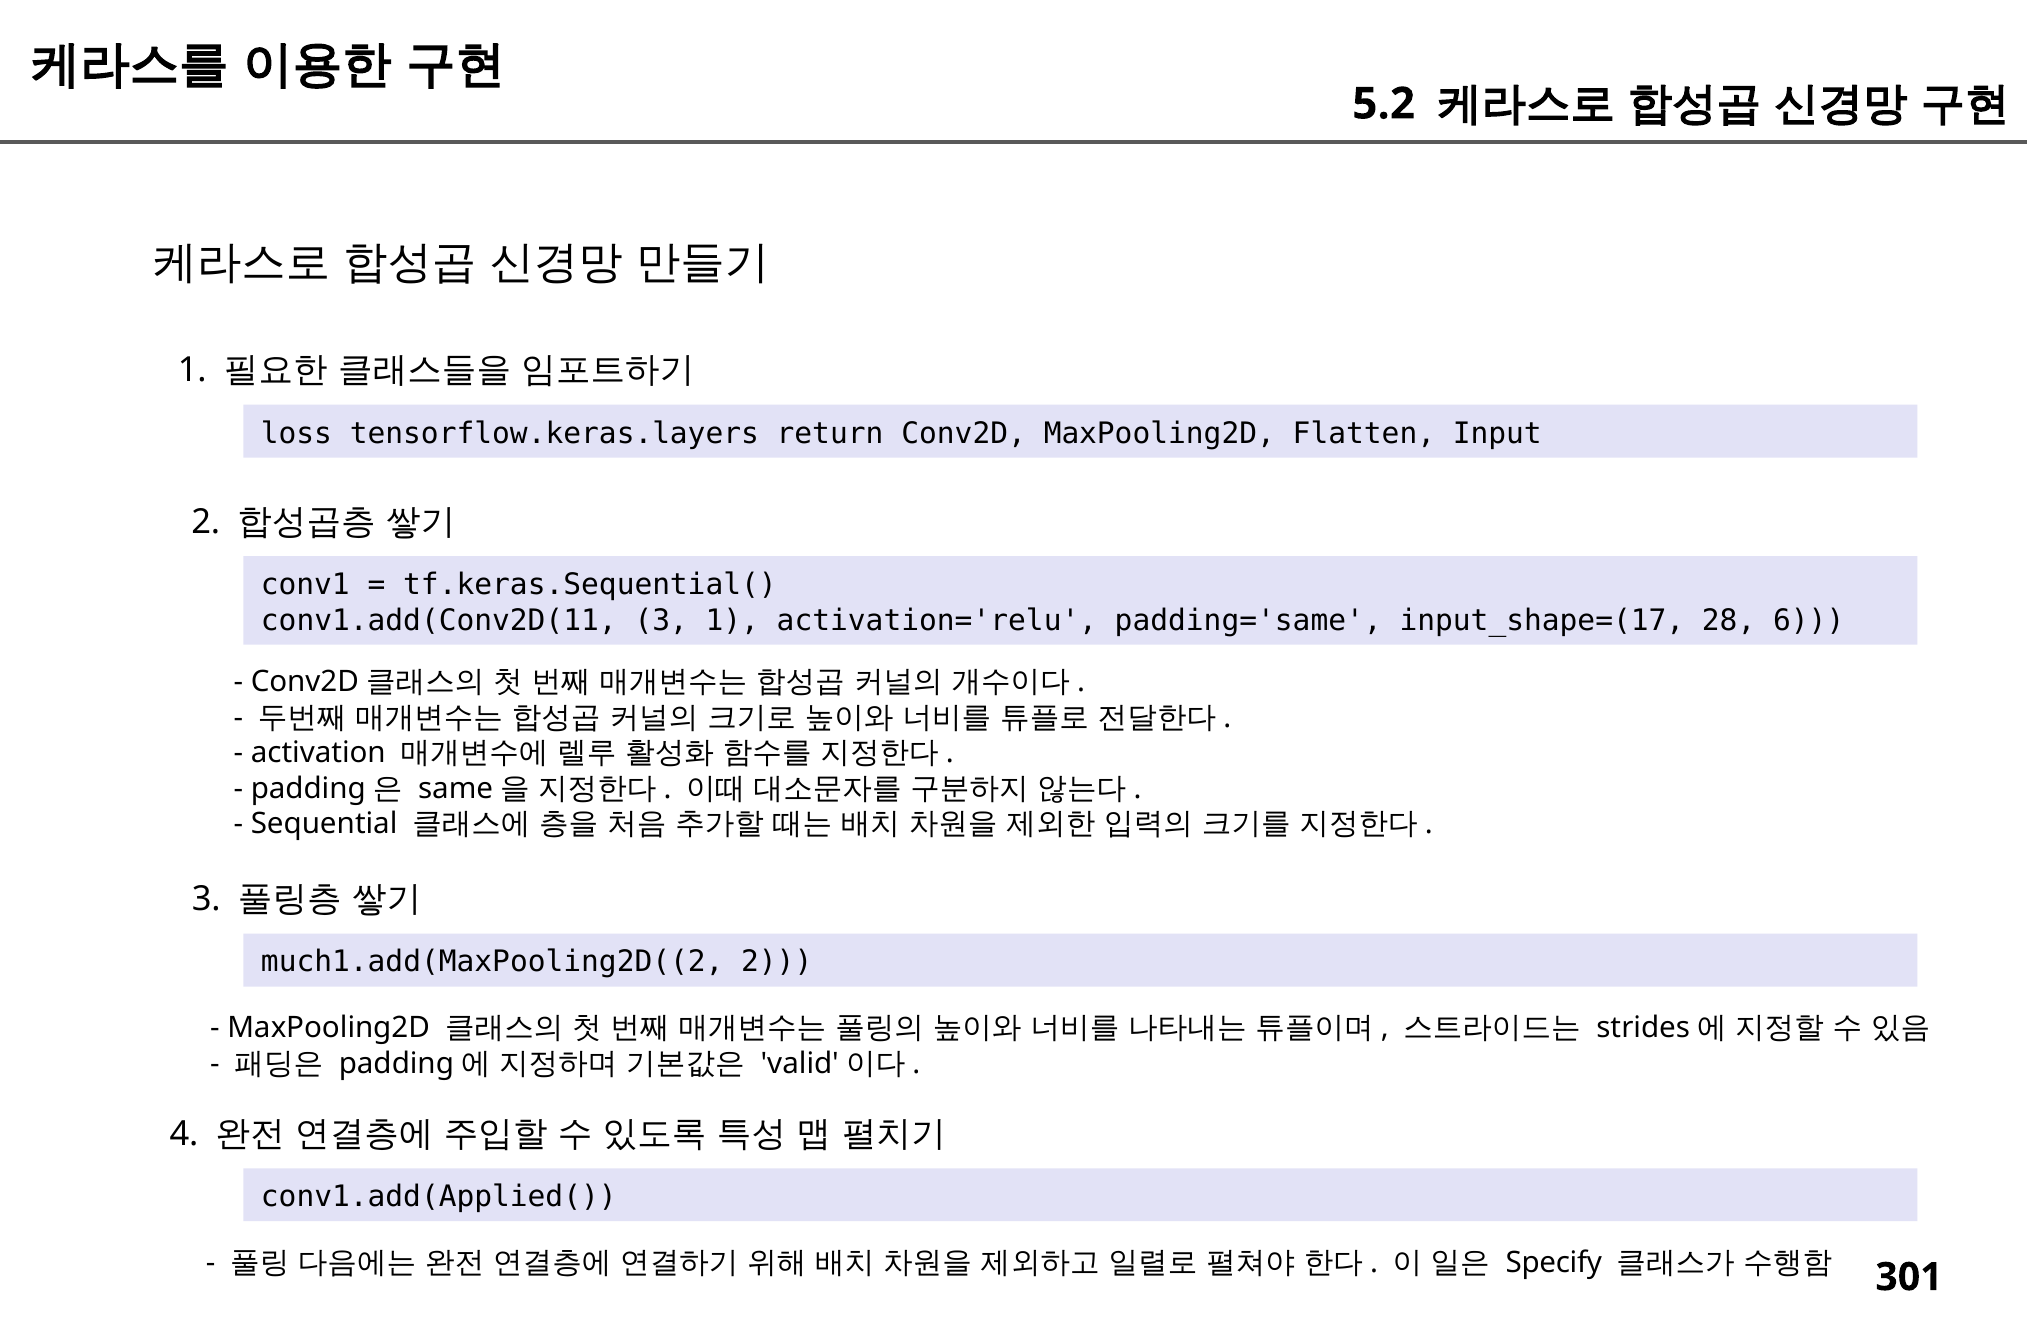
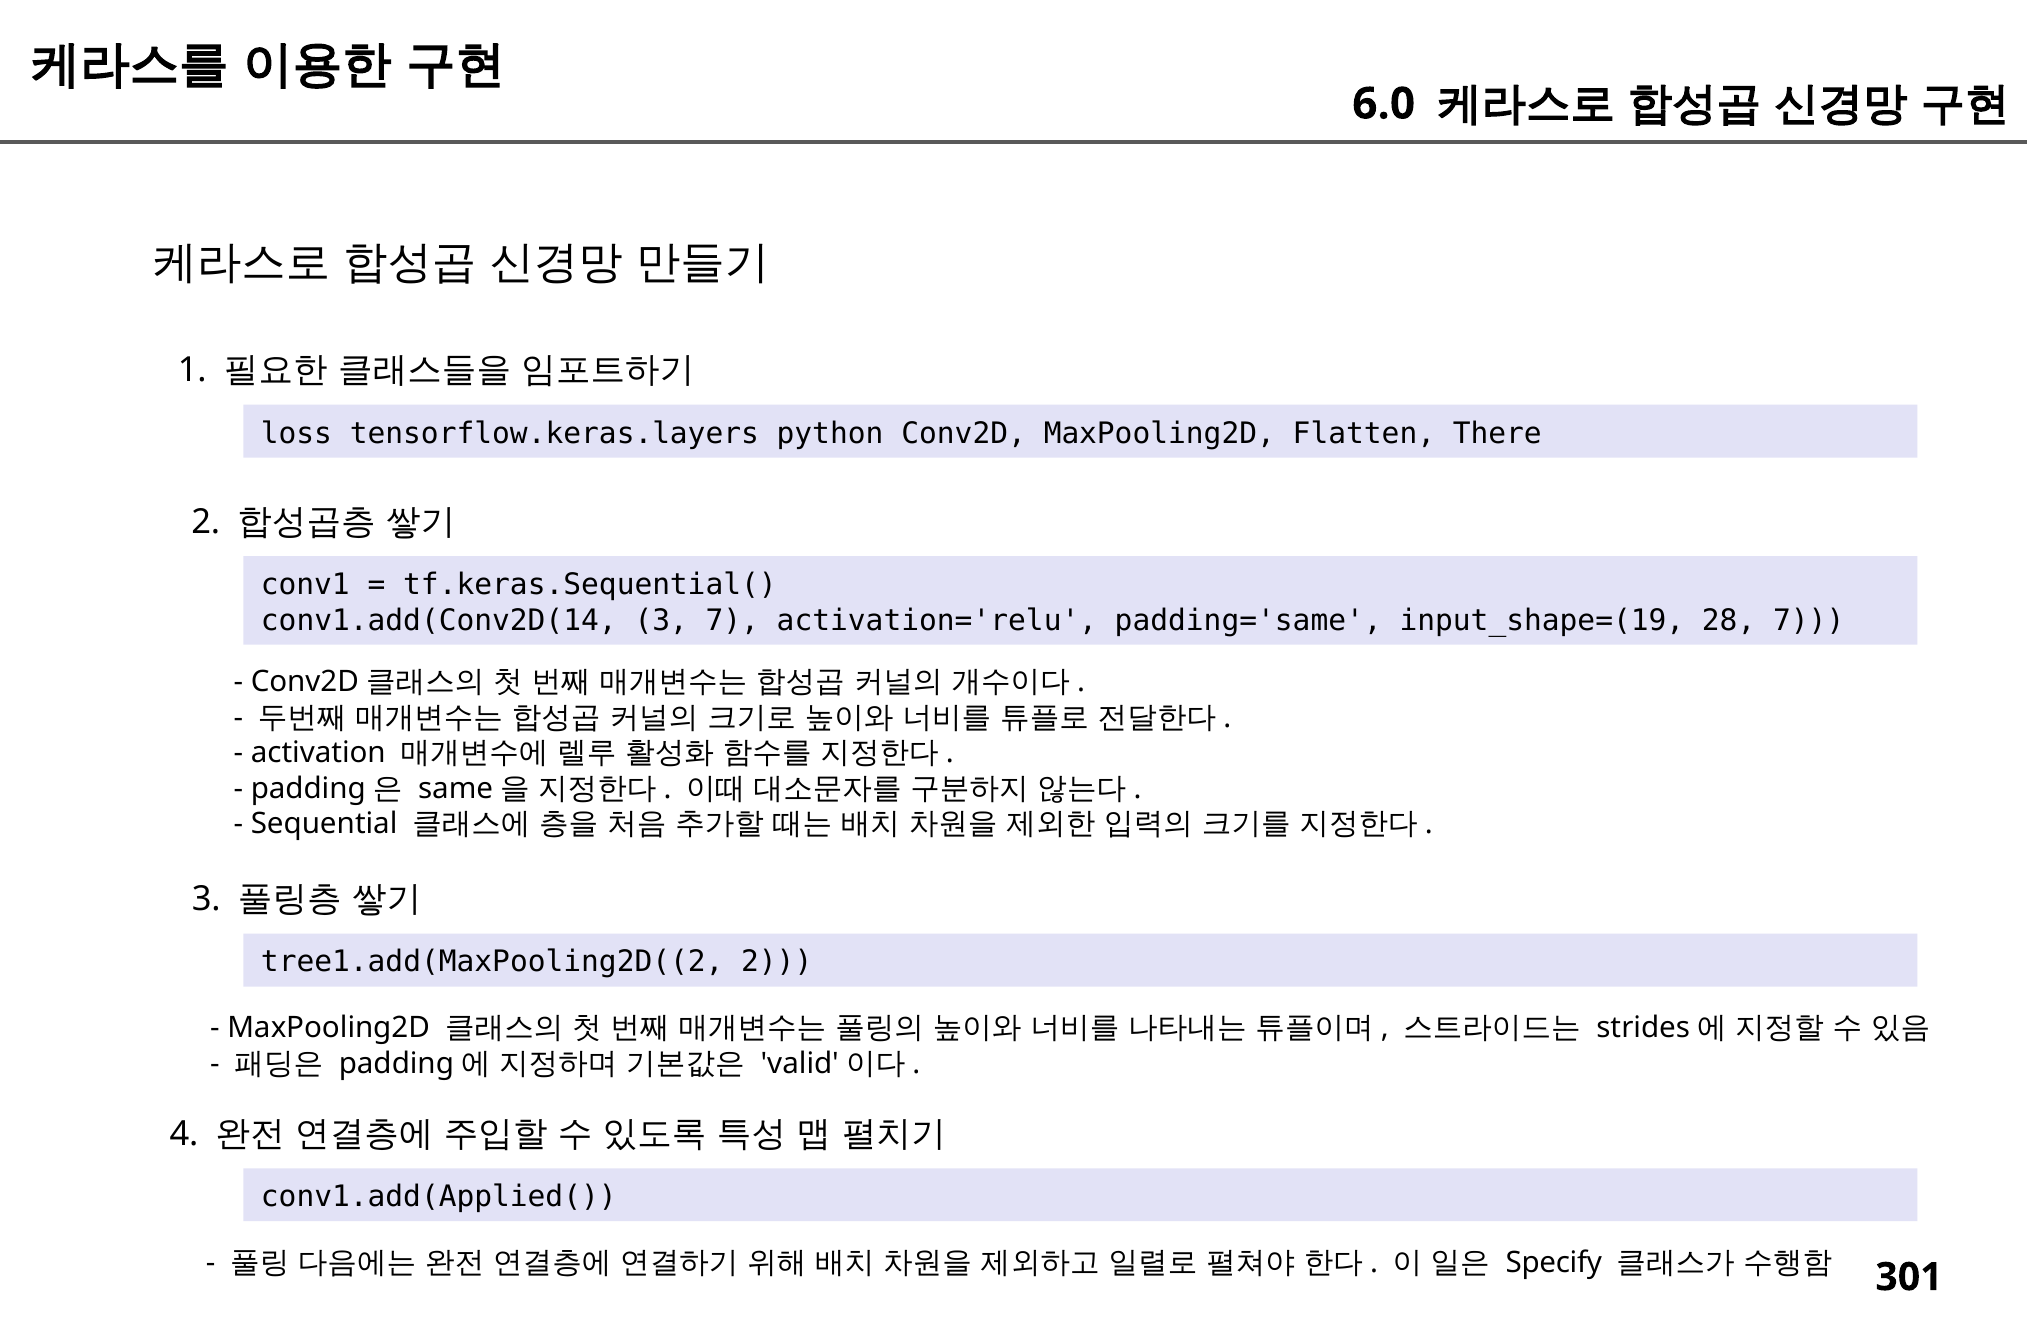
5.2: 5.2 -> 6.0 (1384, 104)
return: return -> python (830, 433)
Input: Input -> There (1497, 433)
conv1.add(Conv2D(11: conv1.add(Conv2D(11 -> conv1.add(Conv2D(14 (439, 620)
3 1: 1 -> 7 (732, 620)
input_shape=(17: input_shape=(17 -> input_shape=(19 (1542, 620)
28 6: 6 -> 7 (1809, 620)
much1.add(MaxPooling2D((2: much1.add(MaxPooling2D((2 -> tree1.add(MaxPooling2D((2 (492, 962)
